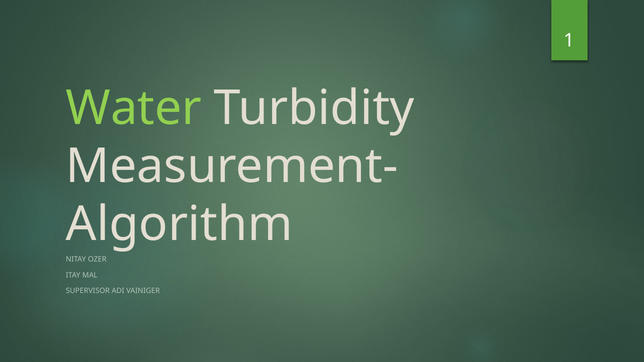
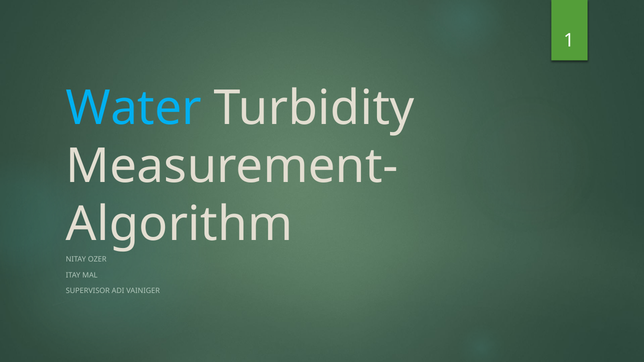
Water colour: light green -> light blue (134, 108)
